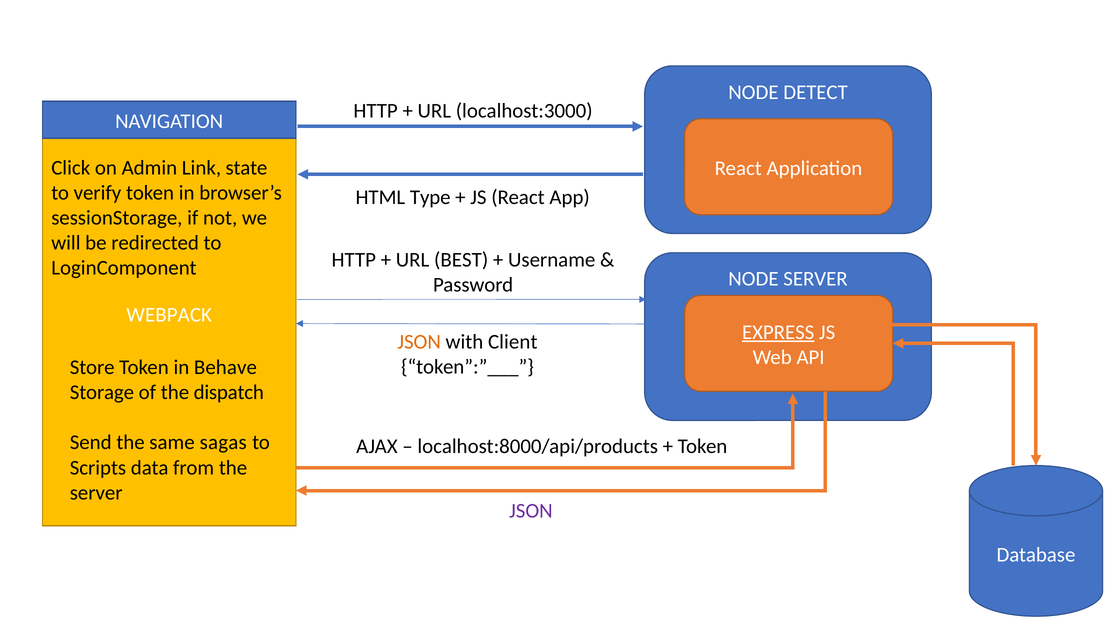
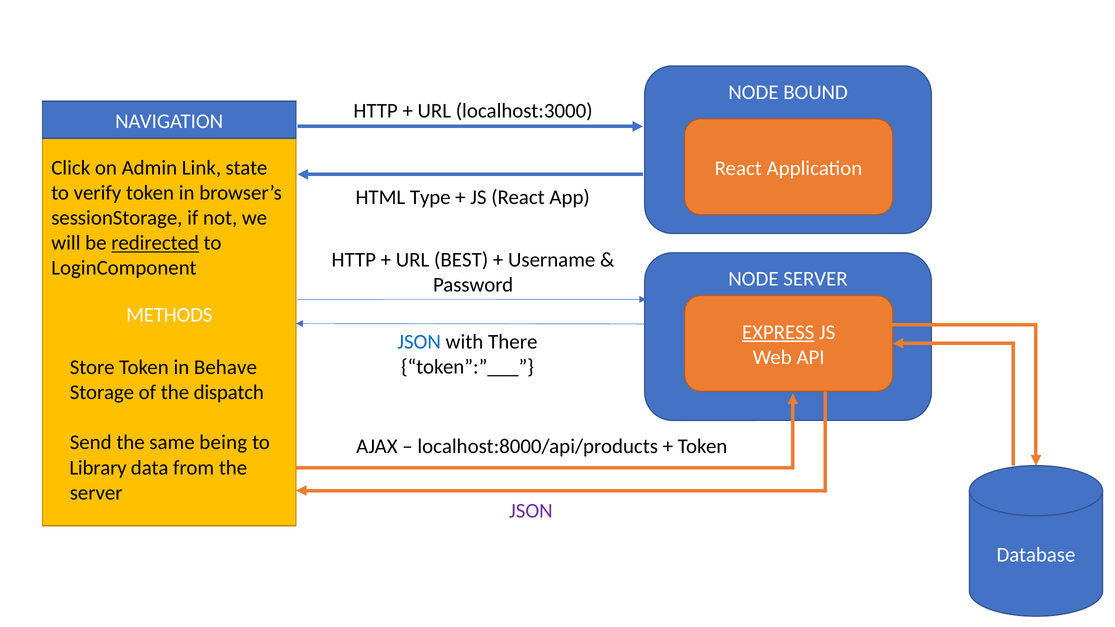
DETECT: DETECT -> BOUND (816, 92)
redirected underline: none -> present (155, 243)
WEBPACK: WEBPACK -> METHODS (169, 315)
JSON colour: orange -> blue (419, 342)
Client: Client -> There (513, 342)
sagas: sagas -> being (223, 443)
Scripts: Scripts -> Library (98, 468)
